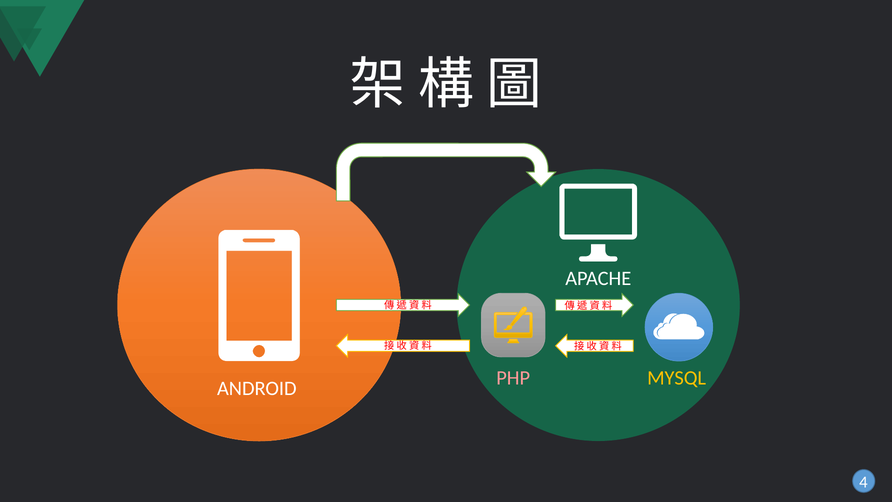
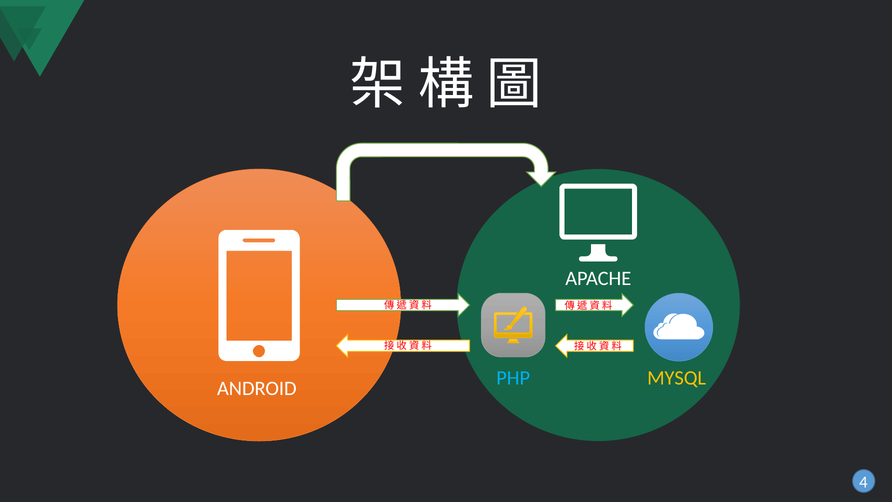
PHP colour: pink -> light blue (513, 378)
